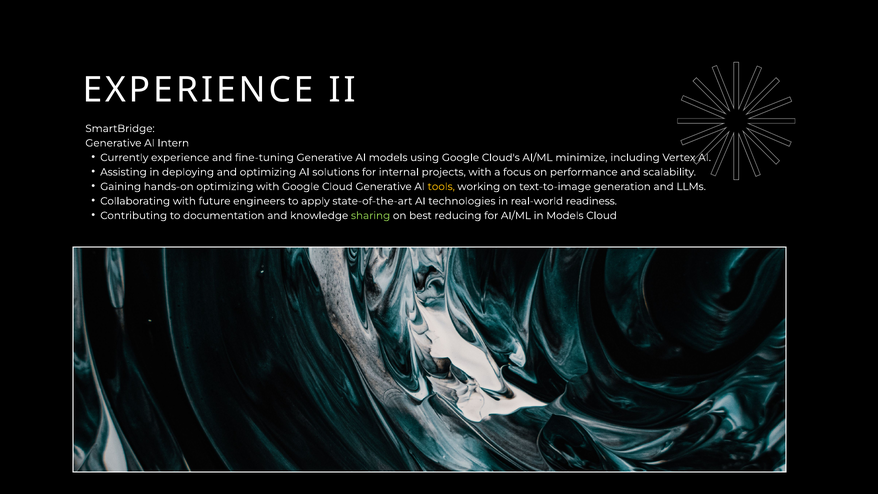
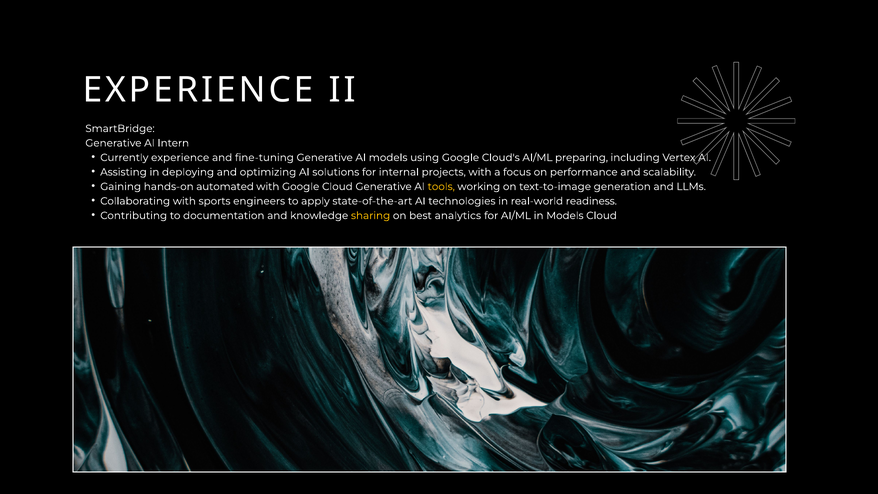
minimize: minimize -> preparing (582, 158)
hands-on optimizing: optimizing -> automated (225, 187)
future: future -> sports (215, 201)
sharing colour: light green -> yellow (371, 216)
reducing: reducing -> analytics (458, 216)
